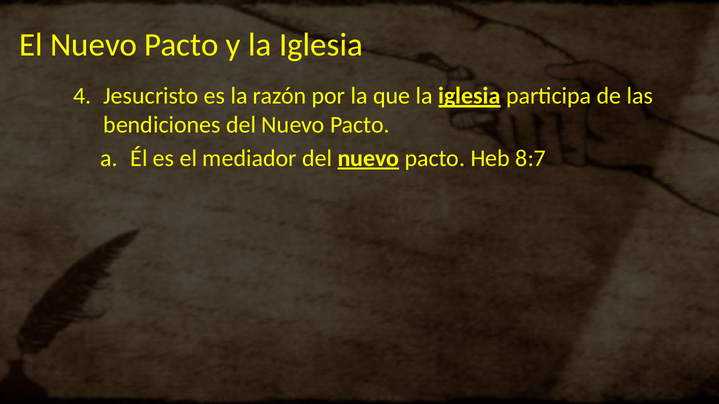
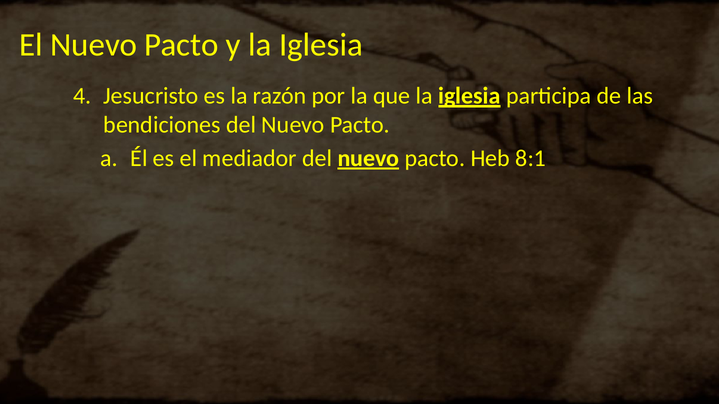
8:7: 8:7 -> 8:1 (531, 158)
